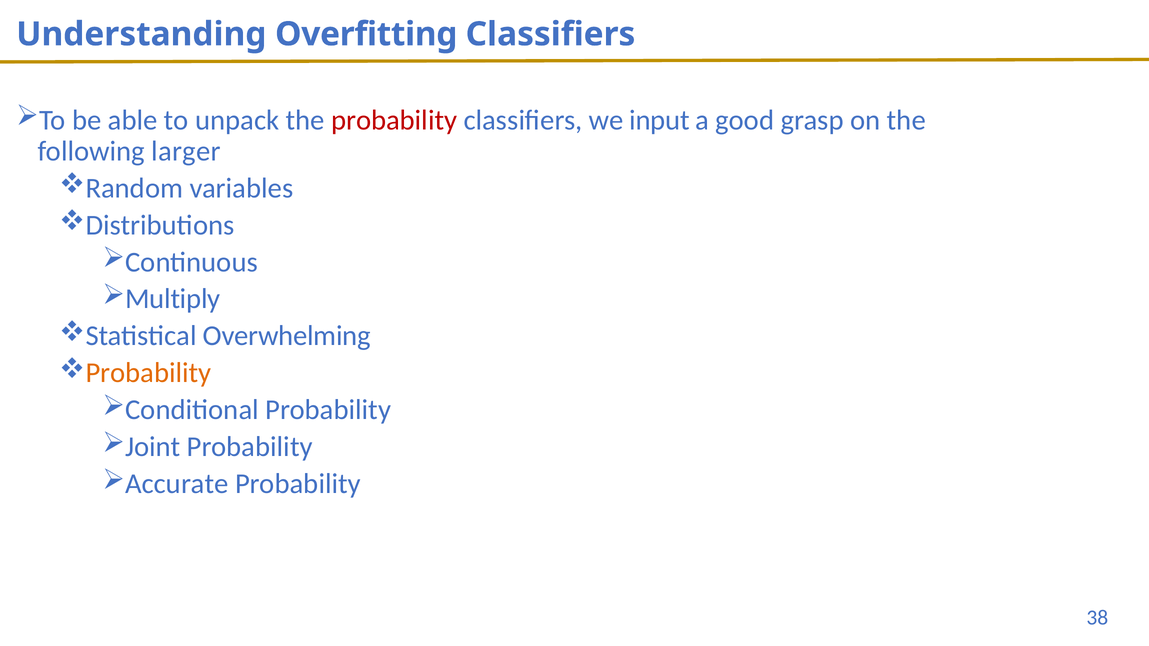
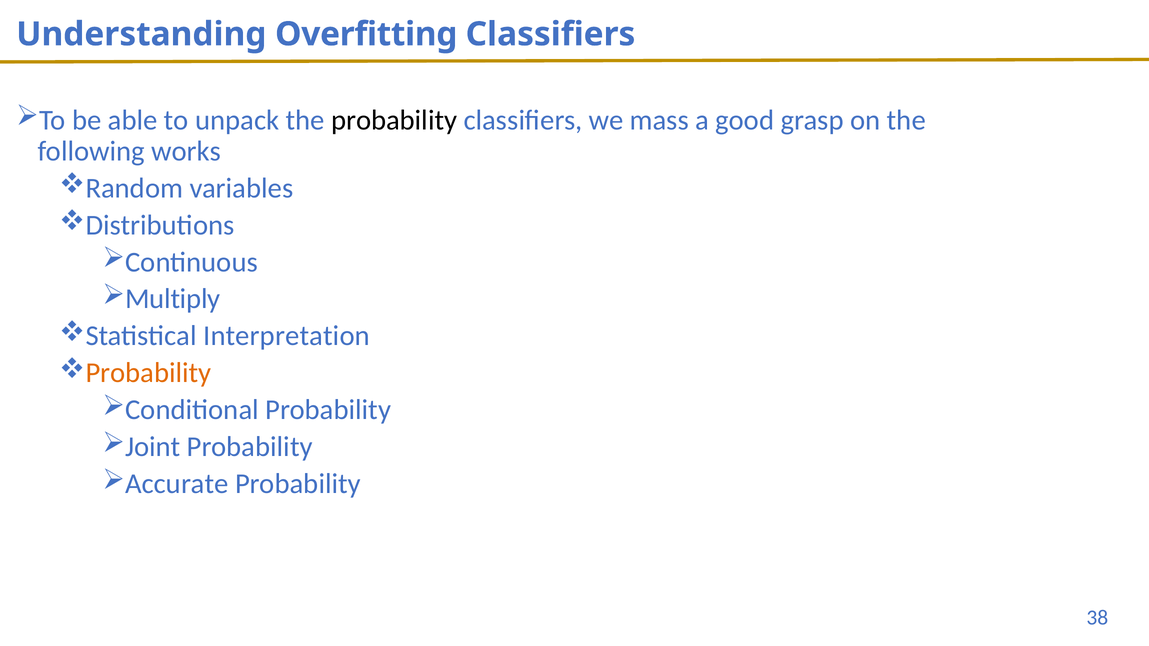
probability colour: red -> black (394, 120)
input: input -> mass (659, 120)
larger: larger -> works (186, 151)
Overwhelming: Overwhelming -> Interpretation (287, 336)
